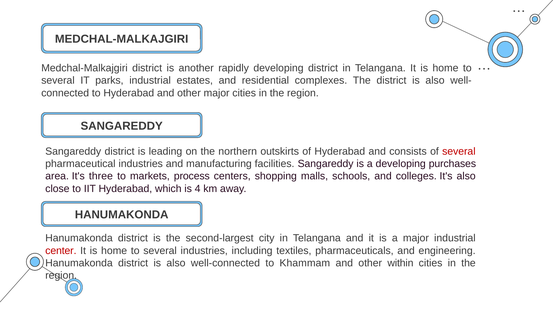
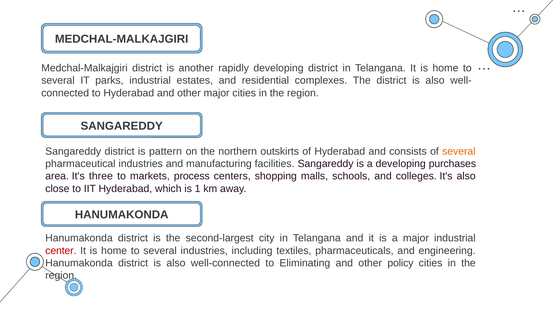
leading: leading -> pattern (165, 151)
several colour: red -> orange (459, 151)
4: 4 -> 1 (198, 189)
Khammam: Khammam -> Eliminating (305, 263)
within: within -> policy (400, 263)
